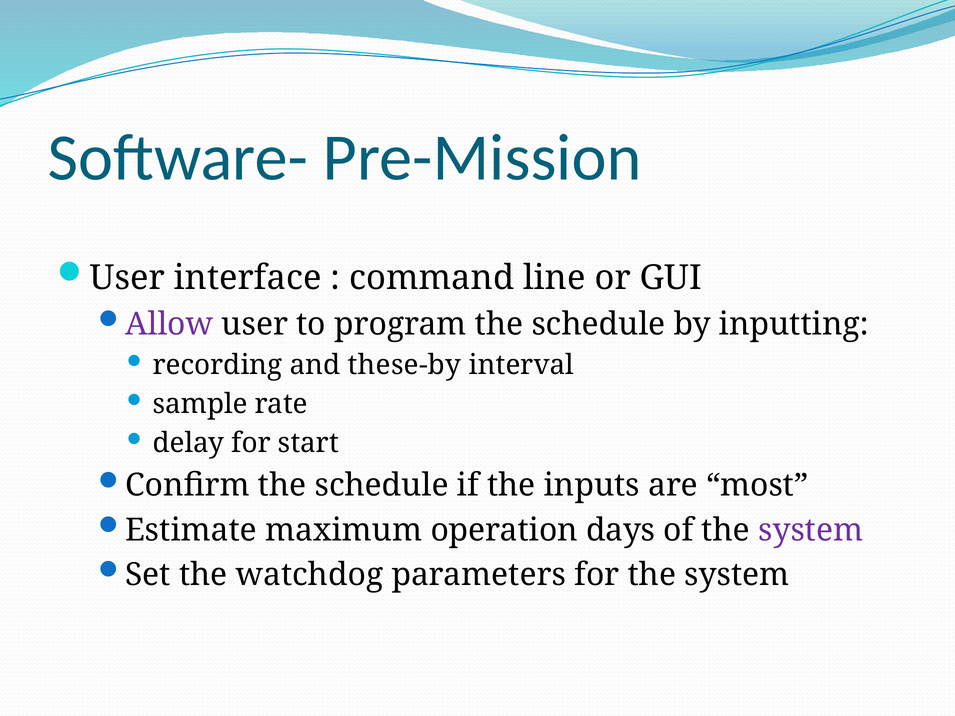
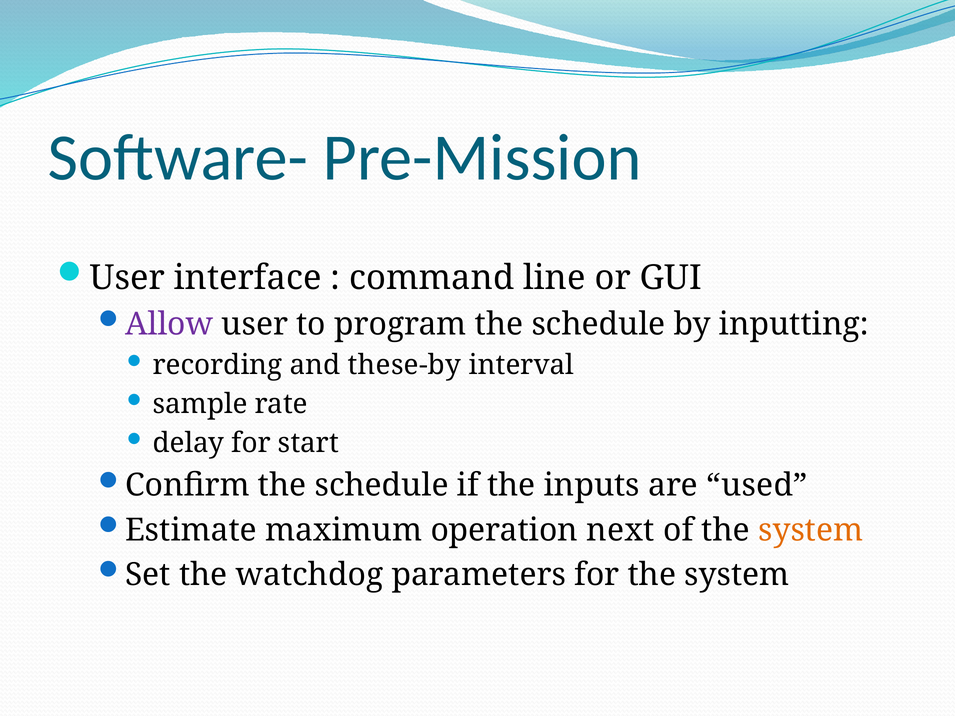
most: most -> used (757, 486)
days: days -> next (620, 530)
system colour: purple -> orange (811, 530)
